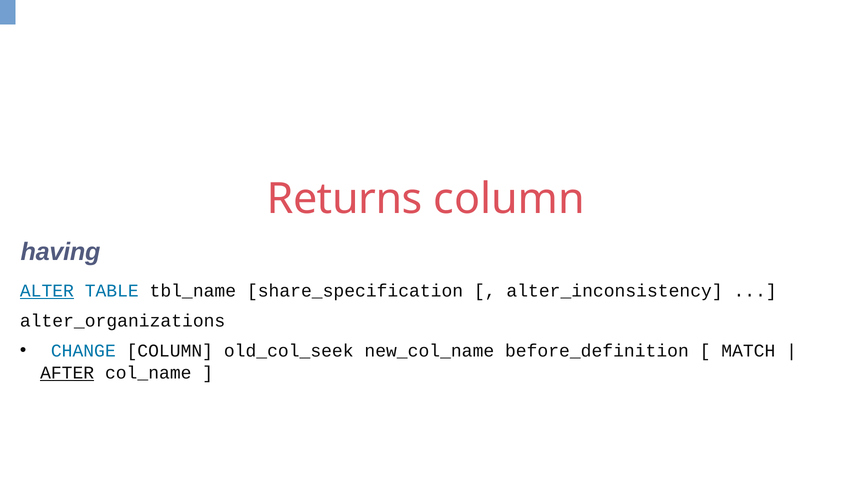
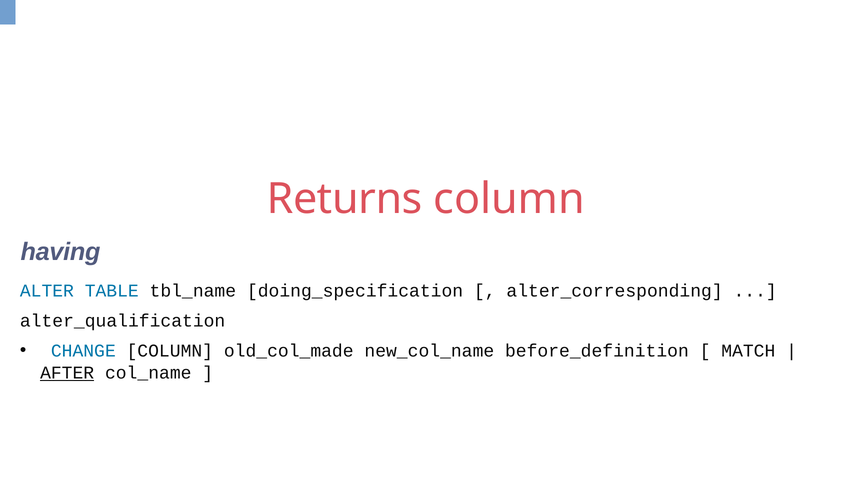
ALTER underline: present -> none (47, 291)
share_specification: share_specification -> doing_specification (355, 291)
alter_inconsistency: alter_inconsistency -> alter_corresponding (615, 291)
alter_organizations: alter_organizations -> alter_qualification (123, 321)
old_col_seek: old_col_seek -> old_col_made (289, 351)
